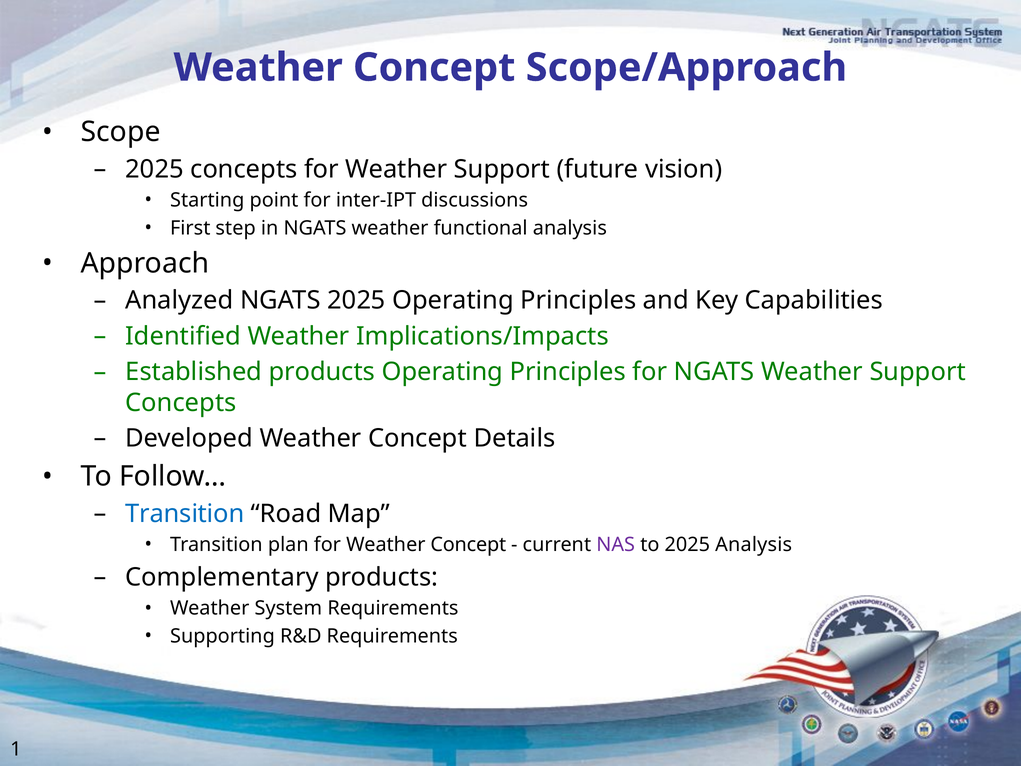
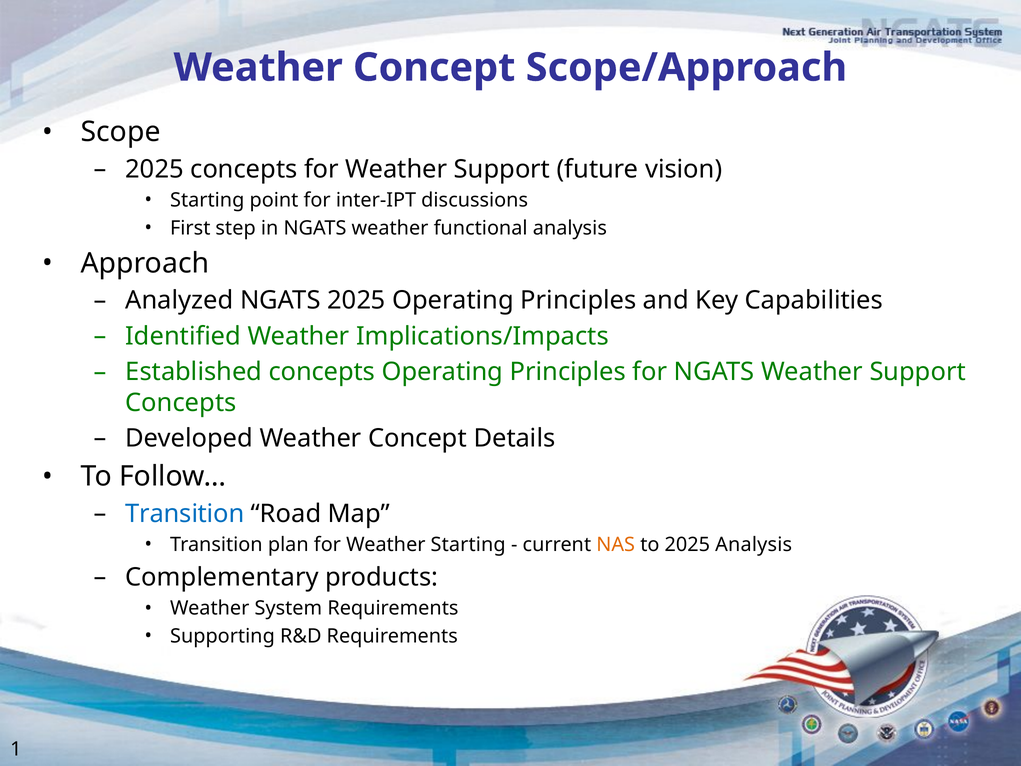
Established products: products -> concepts (322, 372)
for Weather Concept: Concept -> Starting (468, 545)
NAS colour: purple -> orange (616, 545)
